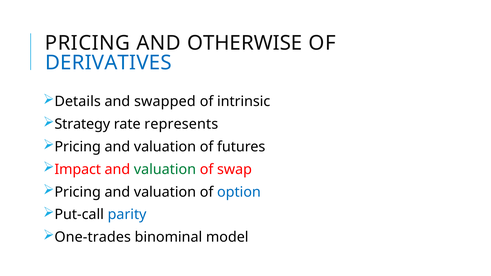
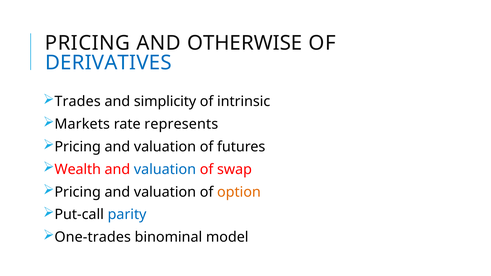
Details: Details -> Trades (78, 102)
swapped: swapped -> simplicity (165, 102)
Strategy: Strategy -> Markets (82, 124)
Impact: Impact -> Wealth (78, 169)
valuation colour: green -> blue (165, 169)
option colour: blue -> orange (239, 192)
